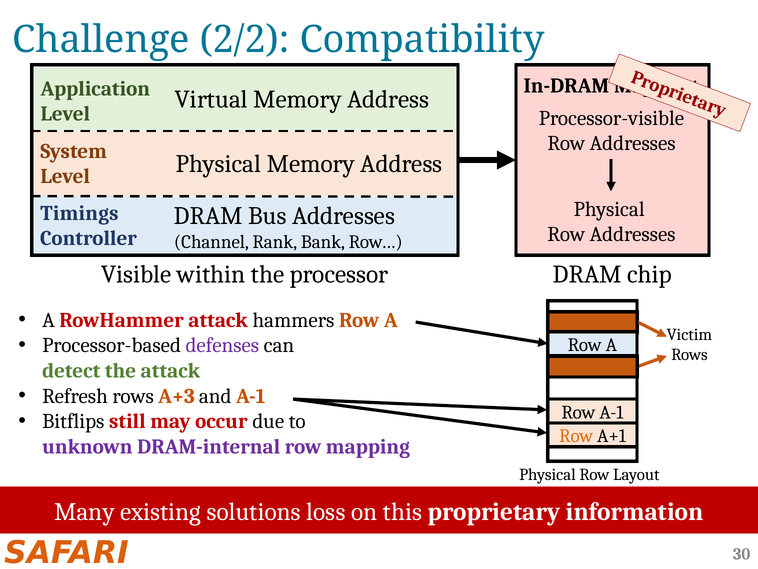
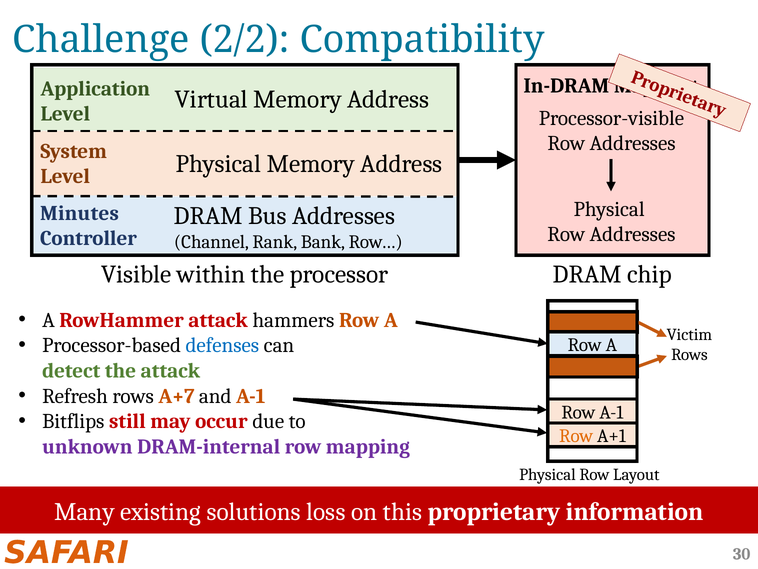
Timings: Timings -> Minutes (79, 213)
defenses colour: purple -> blue (222, 345)
A+3: A+3 -> A+7 (176, 396)
